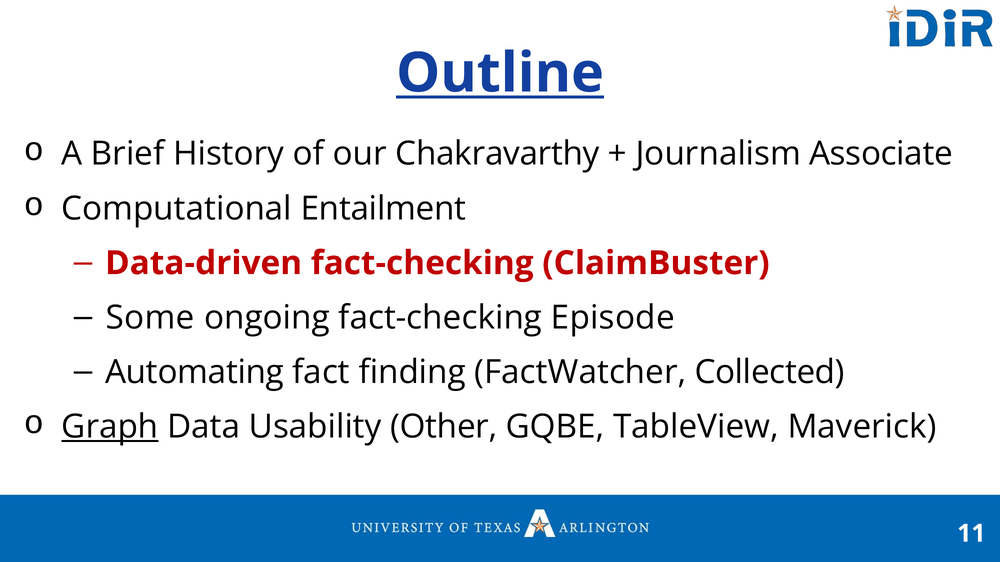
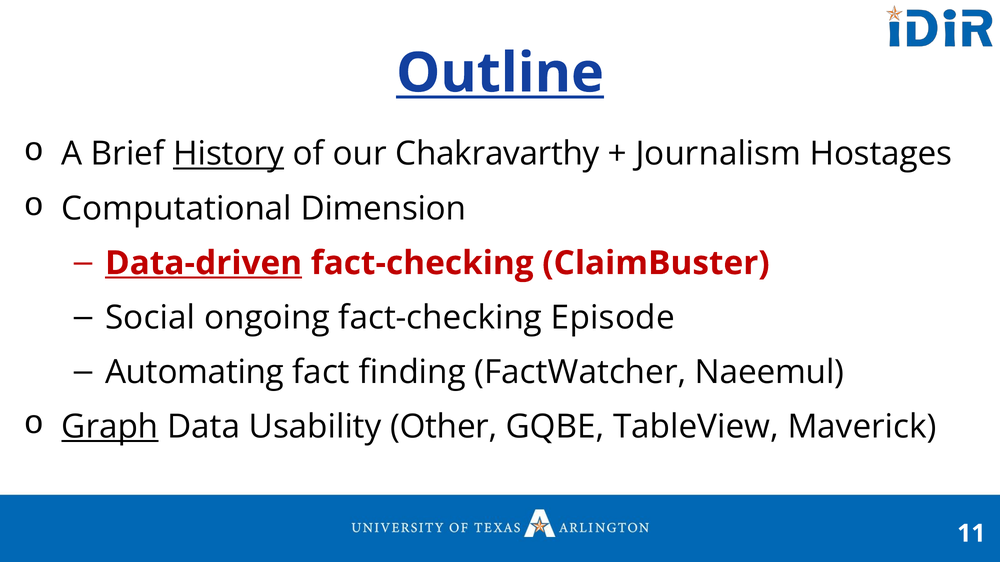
History underline: none -> present (229, 154)
Associate: Associate -> Hostages (881, 154)
Entailment: Entailment -> Dimension (383, 209)
Data-driven underline: none -> present (204, 263)
Some: Some -> Social (150, 318)
Collected: Collected -> Naeemul (770, 373)
